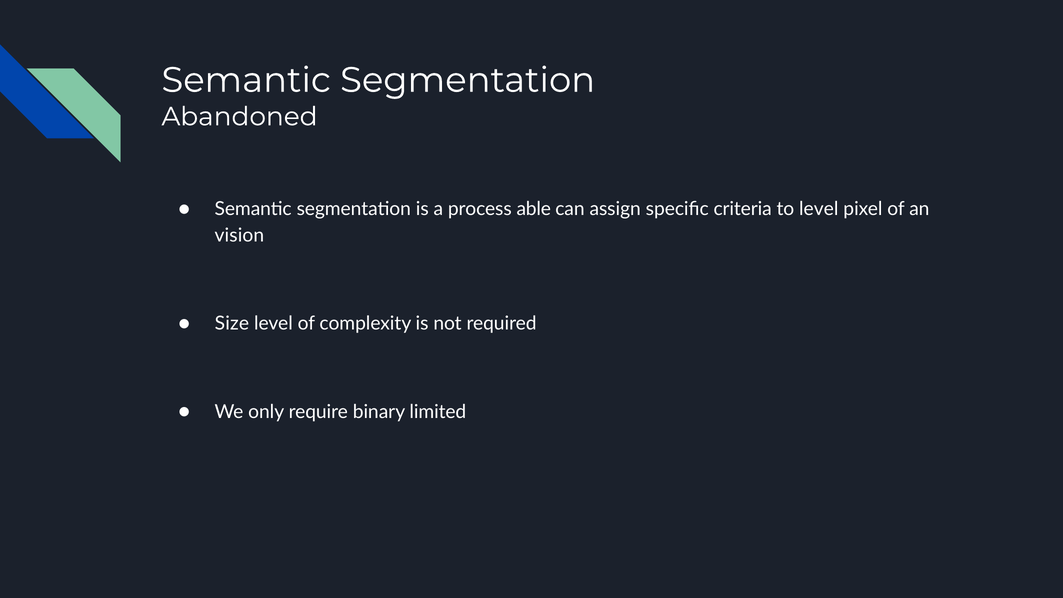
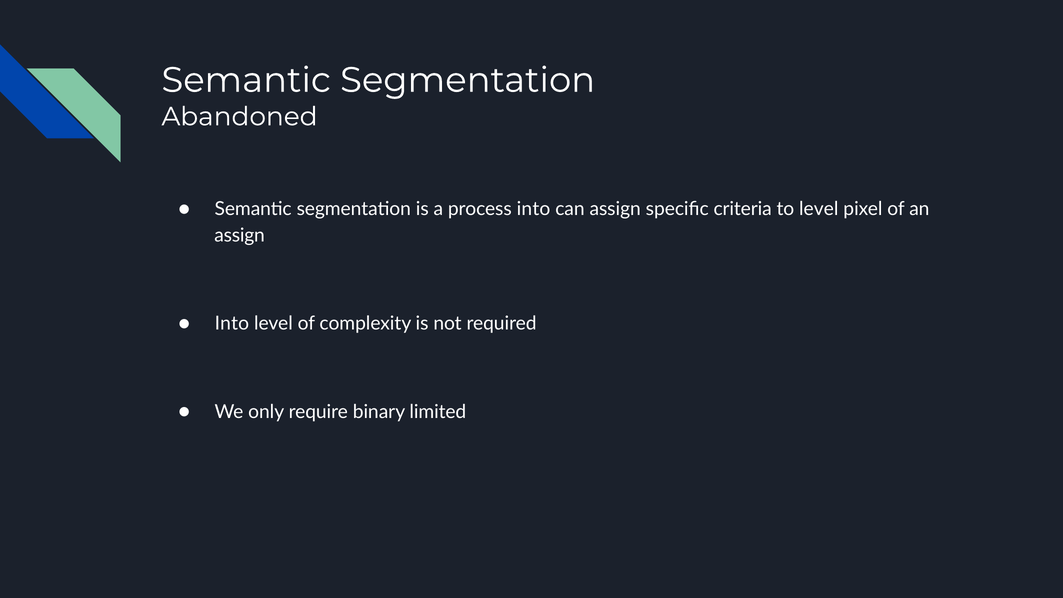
process able: able -> into (534, 209)
vision: vision -> assign (240, 235)
Size: Size -> Into (232, 324)
